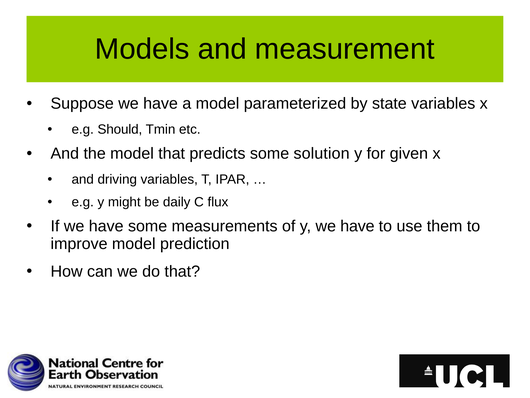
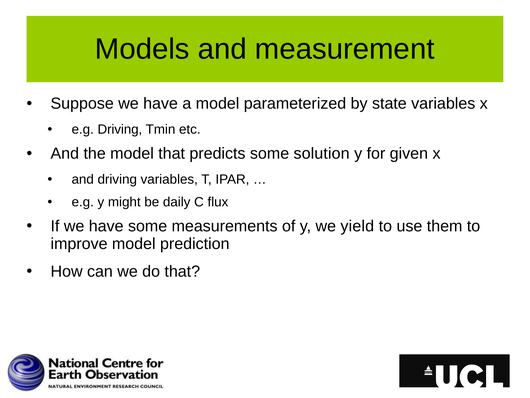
e.g Should: Should -> Driving (120, 129)
y we have: have -> yield (357, 226)
